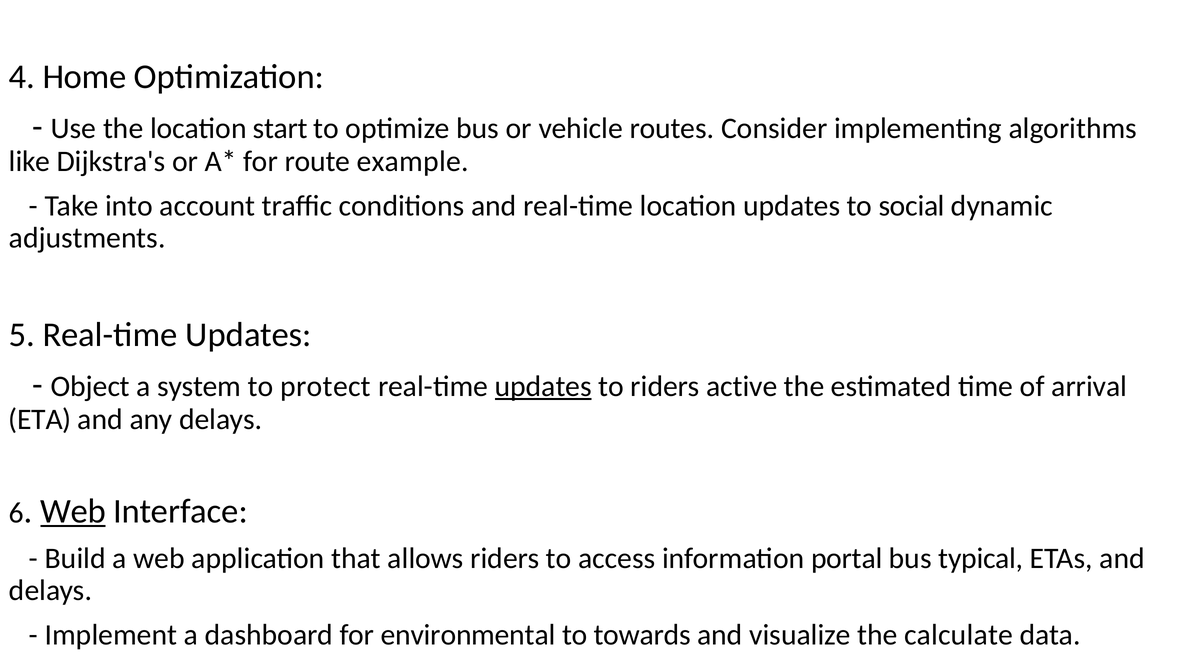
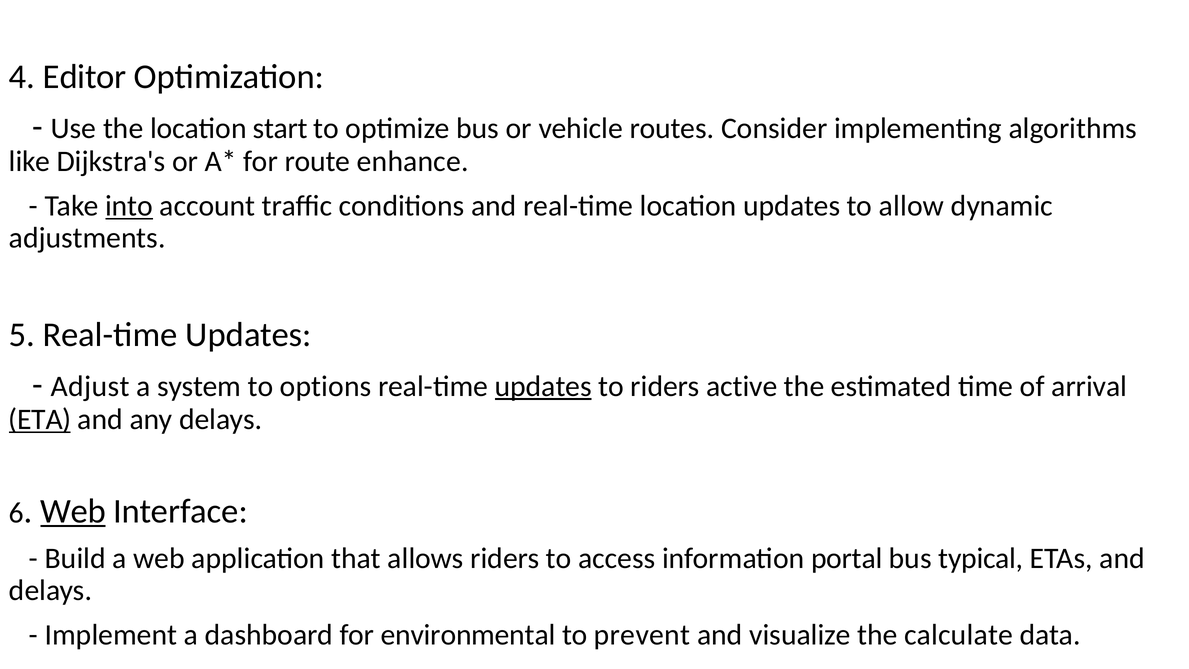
Home: Home -> Editor (85, 77)
example: example -> enhance (413, 161)
into underline: none -> present (129, 206)
social: social -> allow (911, 206)
Object: Object -> Adjust (90, 386)
protect: protect -> options (326, 386)
ETA underline: none -> present (40, 419)
towards: towards -> prevent (642, 635)
